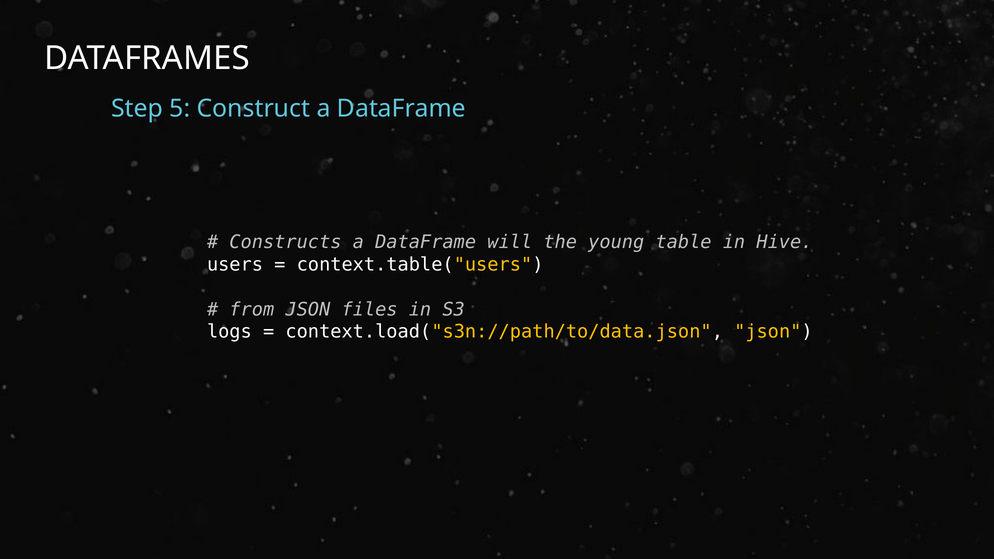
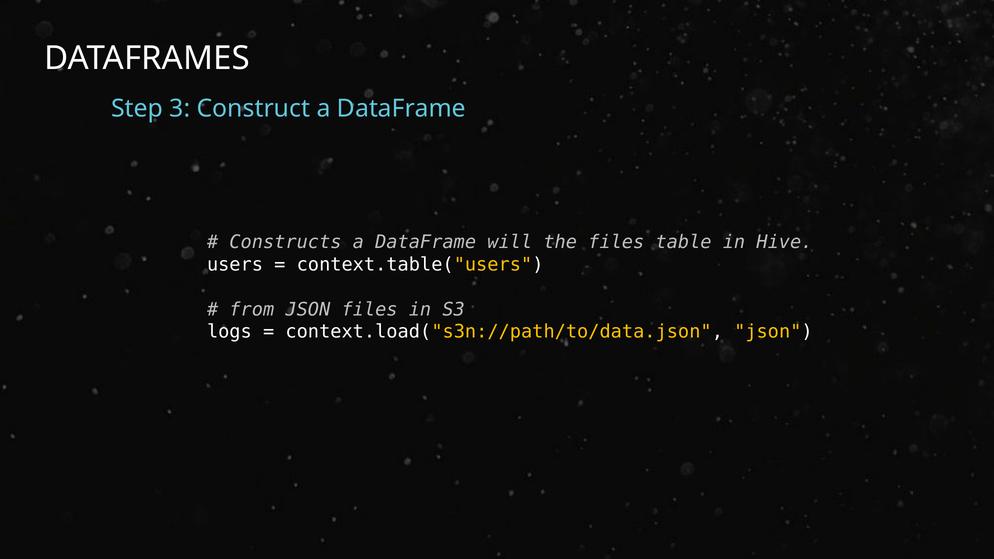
5: 5 -> 3 (180, 109)
the young: young -> files (616, 242)
